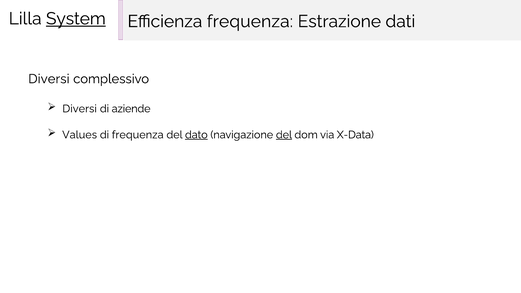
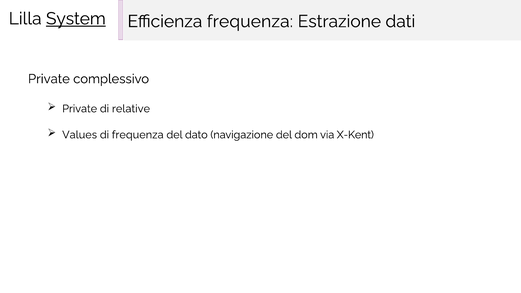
Diversi: Diversi -> Private (49, 79)
Diversi: Diversi -> Private (80, 109)
aziende: aziende -> relative (131, 109)
dato underline: present -> none (196, 135)
del underline: present -> none (284, 135)
X-Data: X-Data -> X-Kent (355, 135)
